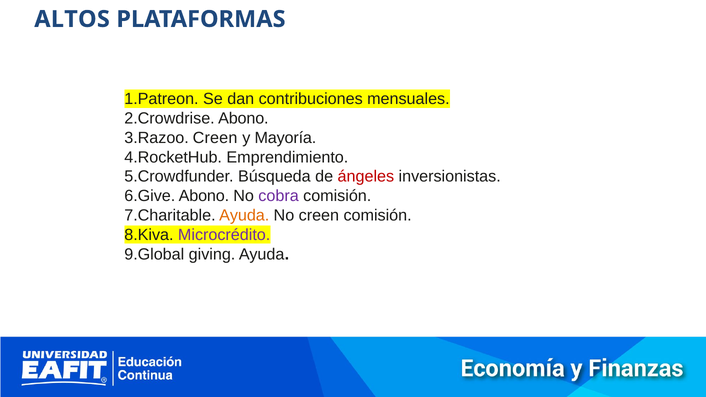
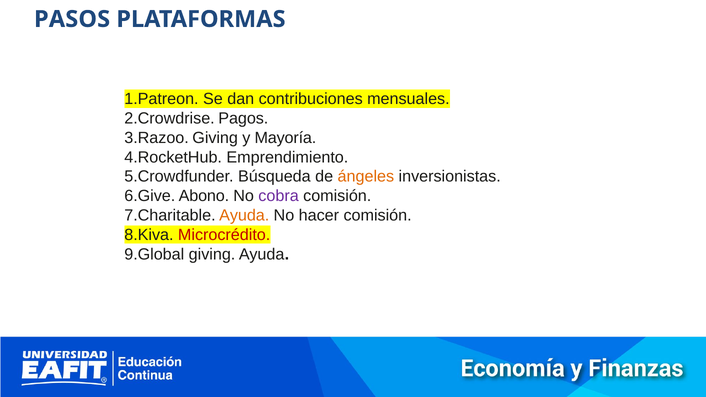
ALTOS: ALTOS -> PASOS (72, 19)
Abono: Abono -> Pagos (243, 118)
Creen: Creen -> Giving (215, 138)
ángeles colour: red -> orange (366, 177)
No creen: creen -> hacer (319, 215)
Microcrédito colour: purple -> red (224, 235)
